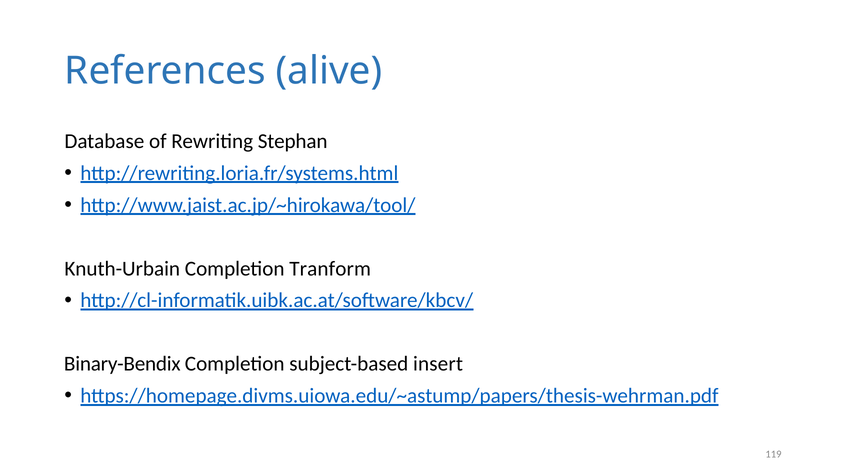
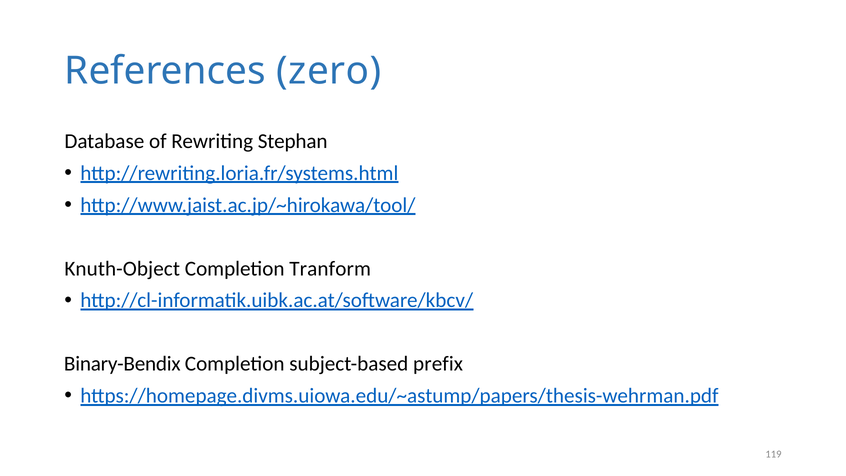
alive: alive -> zero (329, 71)
Knuth-Urbain: Knuth-Urbain -> Knuth-Object (122, 268)
insert: insert -> prefix (438, 364)
